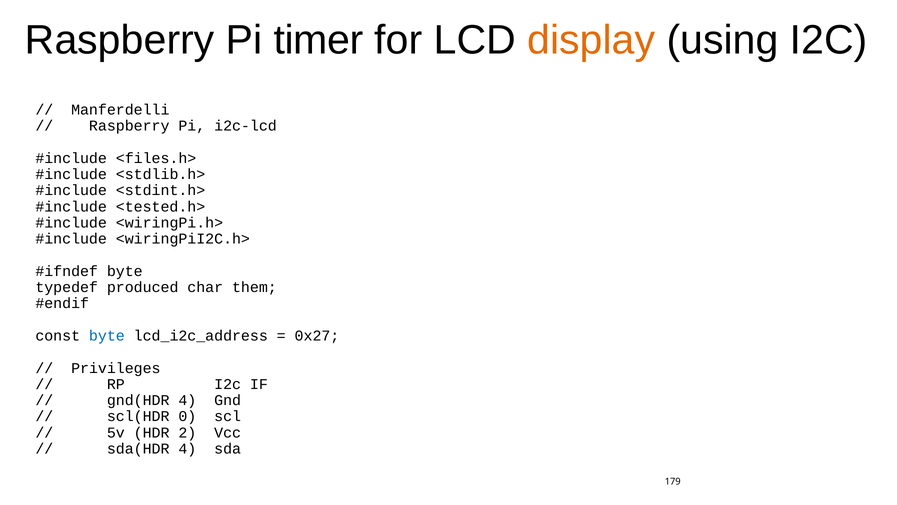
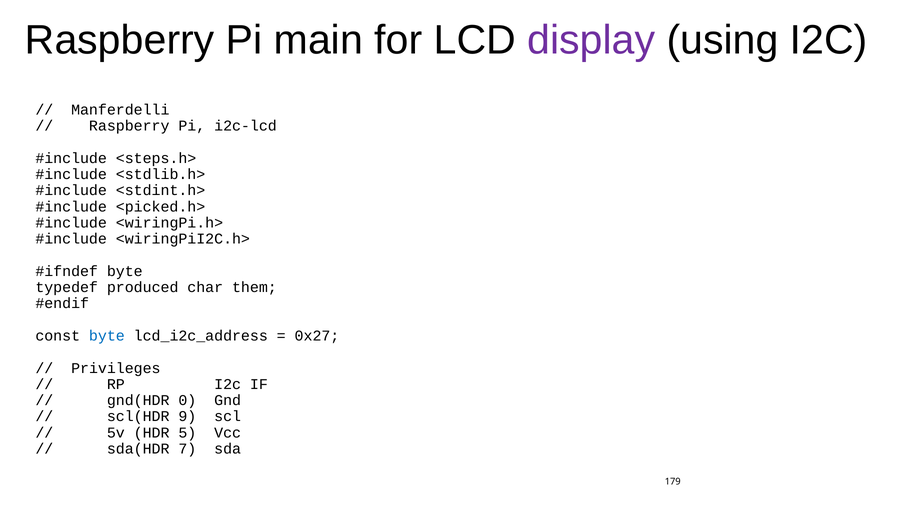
timer: timer -> main (318, 40)
display colour: orange -> purple (591, 40)
<files.h>: <files.h> -> <steps.h> (156, 158)
<tested.h>: <tested.h> -> <picked.h> (161, 207)
gnd(HDR 4: 4 -> 0 (187, 400)
0: 0 -> 9 (187, 416)
2: 2 -> 5 (187, 432)
sda(HDR 4: 4 -> 7 (187, 448)
